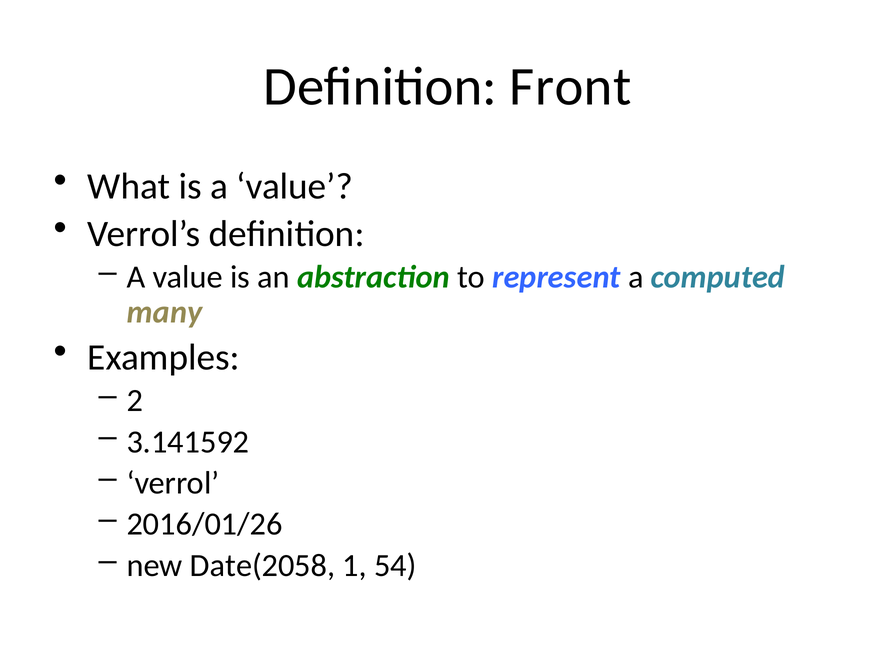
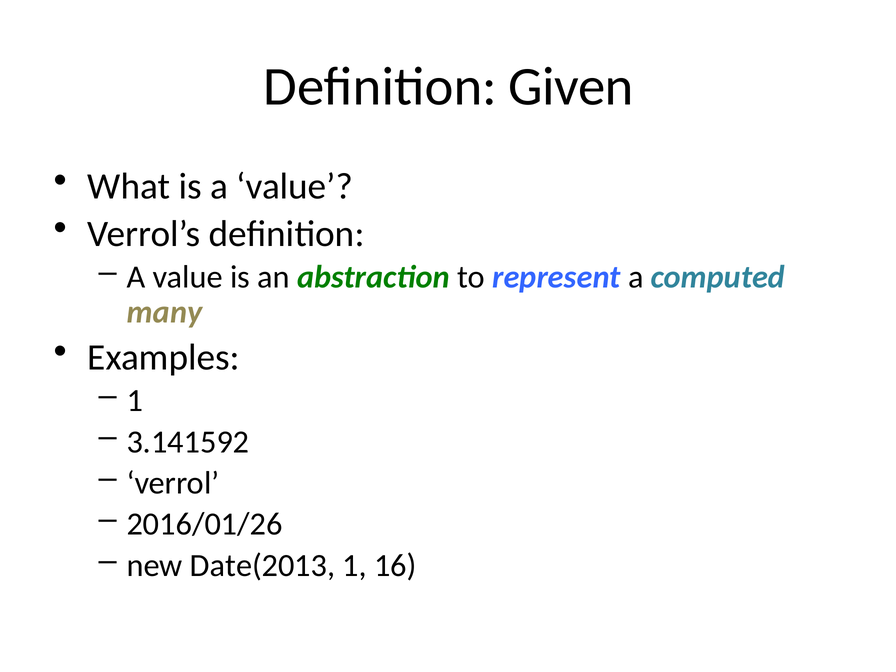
Front: Front -> Given (571, 87)
2: 2 -> 1 (135, 401)
Date(2058: Date(2058 -> Date(2013 (263, 565)
54: 54 -> 16 (395, 565)
